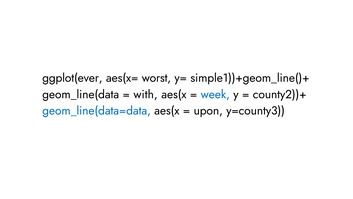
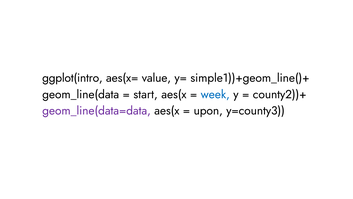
ggplot(ever: ggplot(ever -> ggplot(intro (72, 78)
worst: worst -> value (156, 78)
with: with -> start (146, 94)
geom_line(data=data colour: blue -> purple (97, 111)
